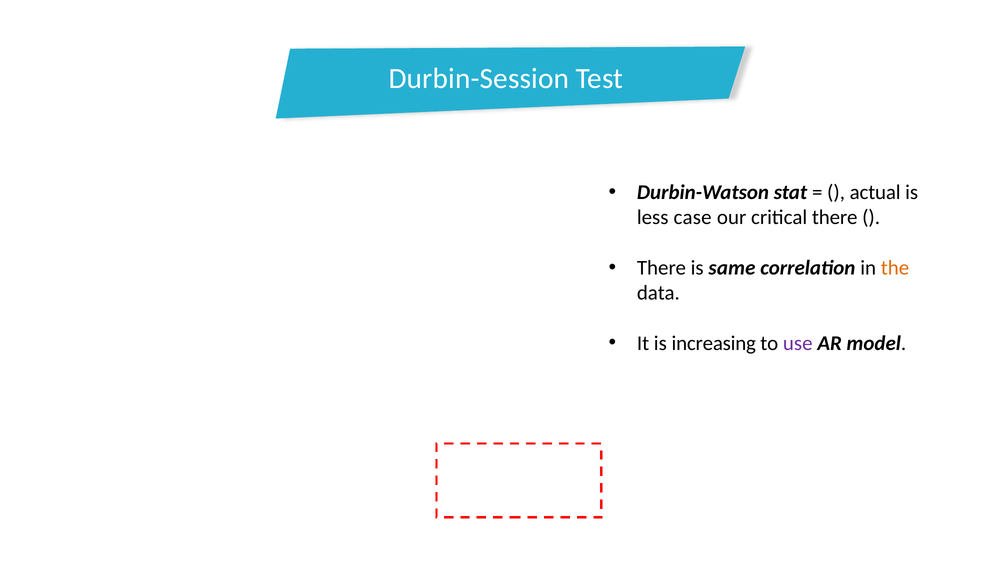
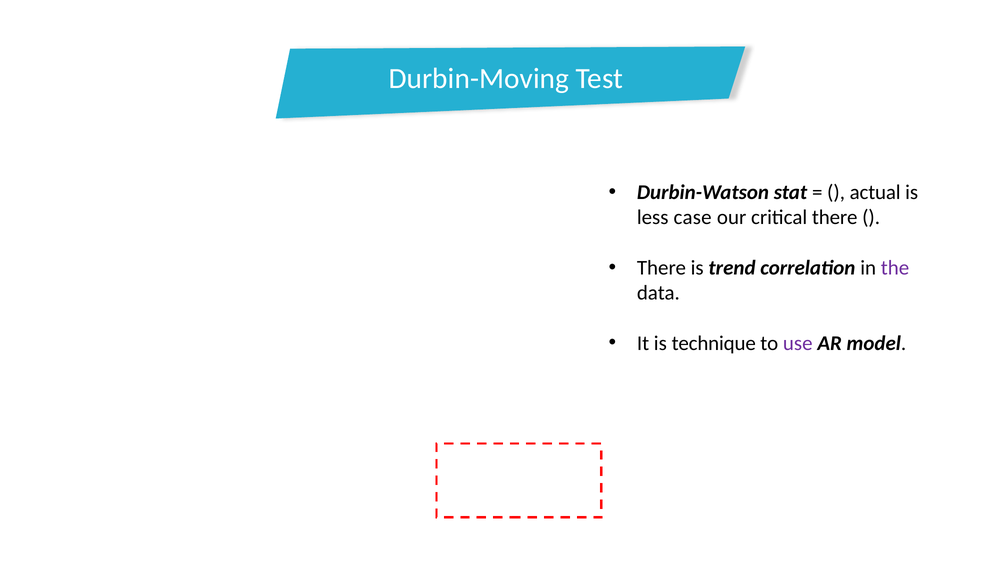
Durbin-Session: Durbin-Session -> Durbin-Moving (479, 79)
same: same -> trend (732, 268)
the colour: orange -> purple (895, 268)
increasing: increasing -> technique (714, 343)
